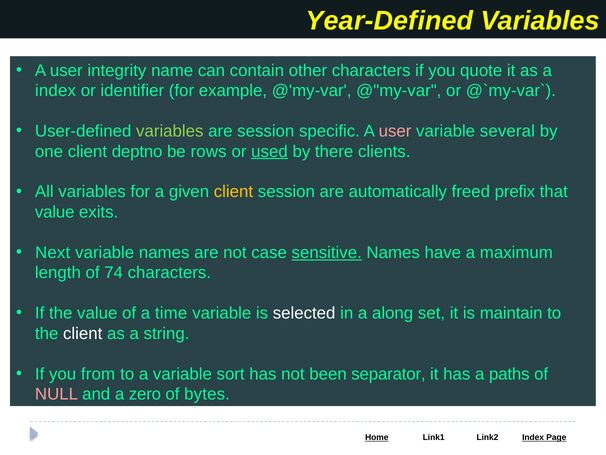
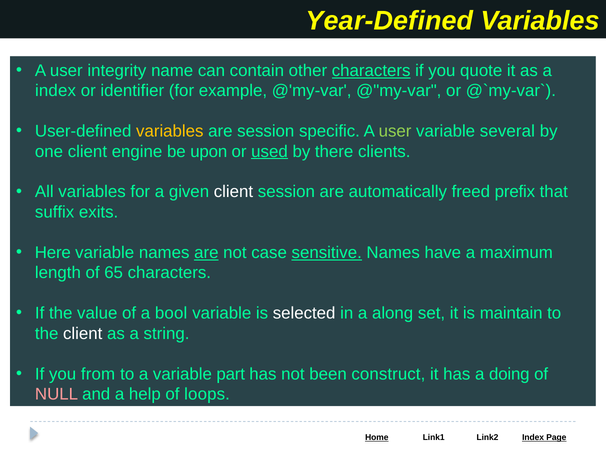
characters underline: none -> present (371, 70)
variables colour: light green -> yellow (170, 131)
user colour: pink -> light green (395, 131)
deptno: deptno -> engine (137, 151)
rows: rows -> upon (209, 151)
client colour: yellow -> white (233, 192)
value: value -> suffix (55, 212)
Next: Next -> Here (53, 252)
are underline: none -> present (206, 252)
74: 74 -> 65 (114, 273)
time: time -> bool (171, 313)
sort: sort -> part (231, 374)
separator: separator -> construct (388, 374)
paths: paths -> doing (509, 374)
zero: zero -> help (145, 394)
bytes: bytes -> loops (207, 394)
